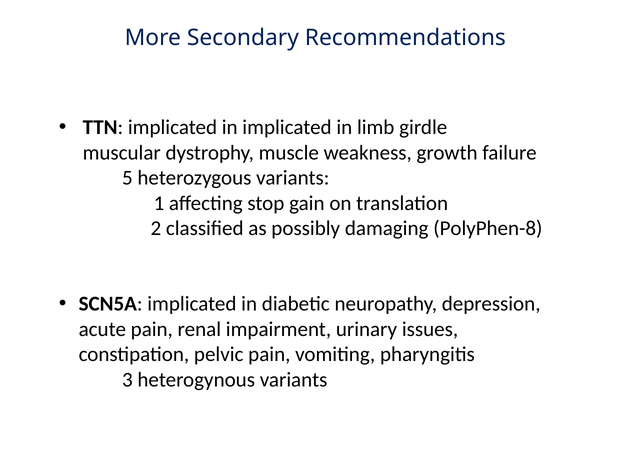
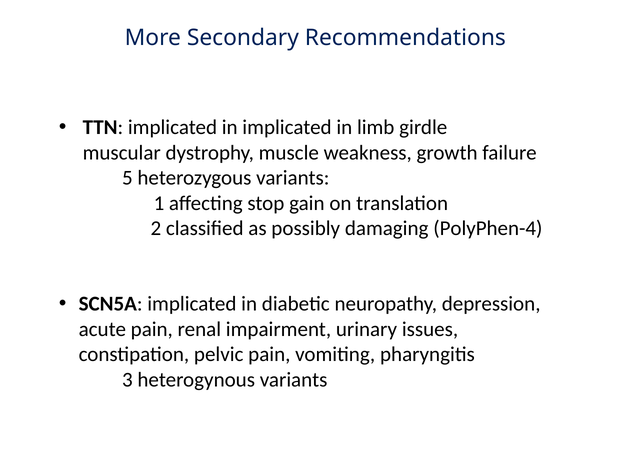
PolyPhen-8: PolyPhen-8 -> PolyPhen-4 (488, 228)
